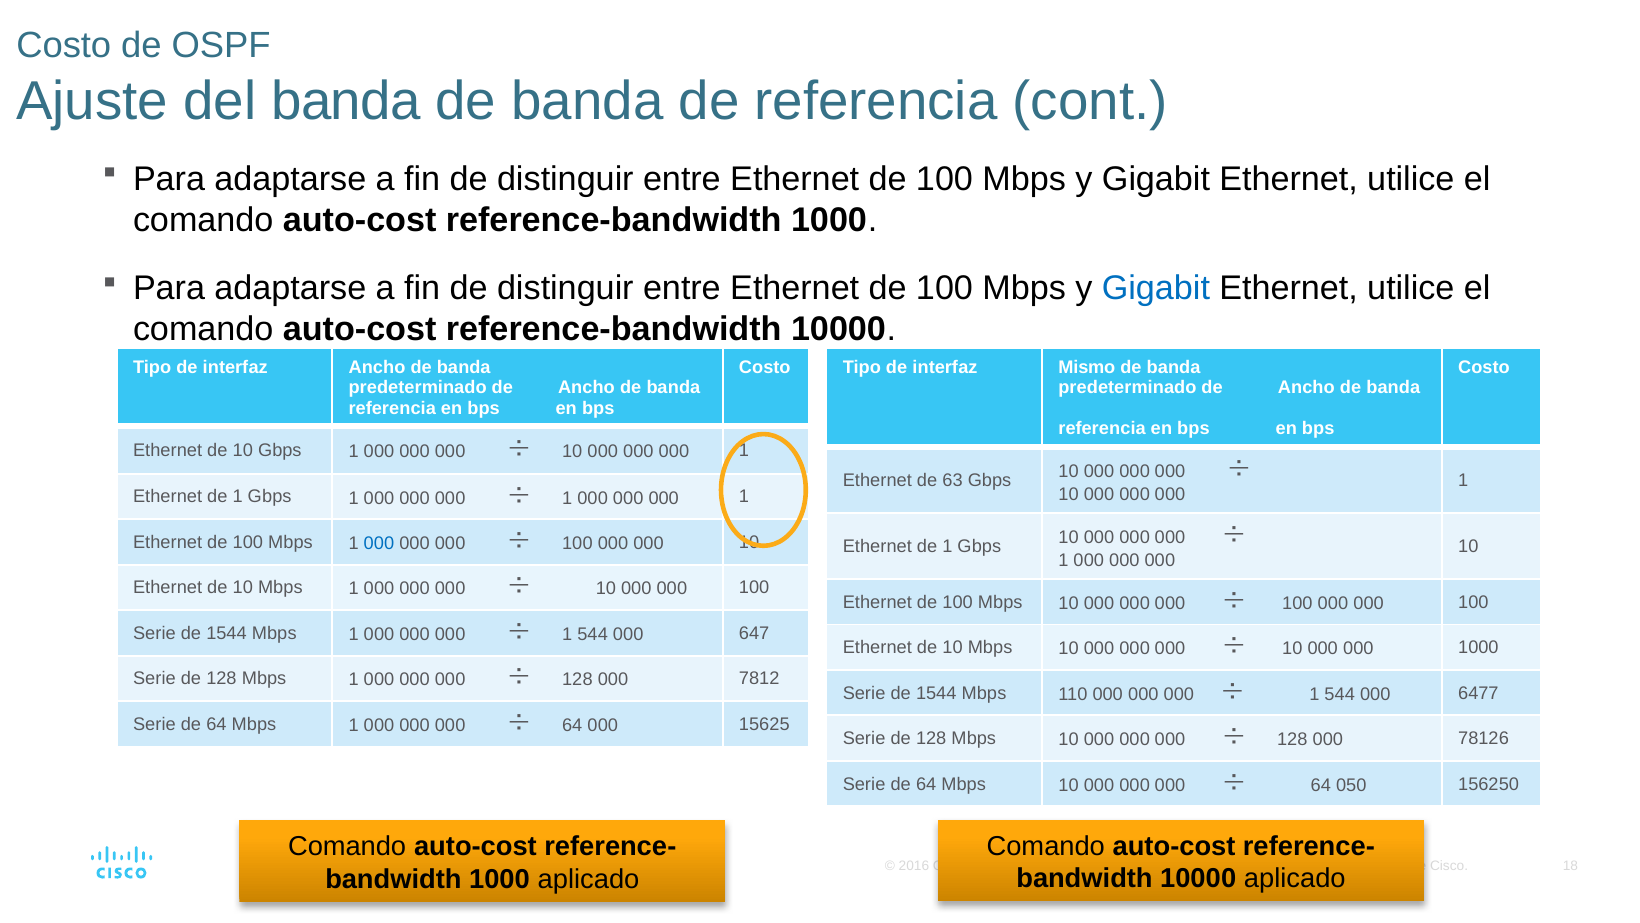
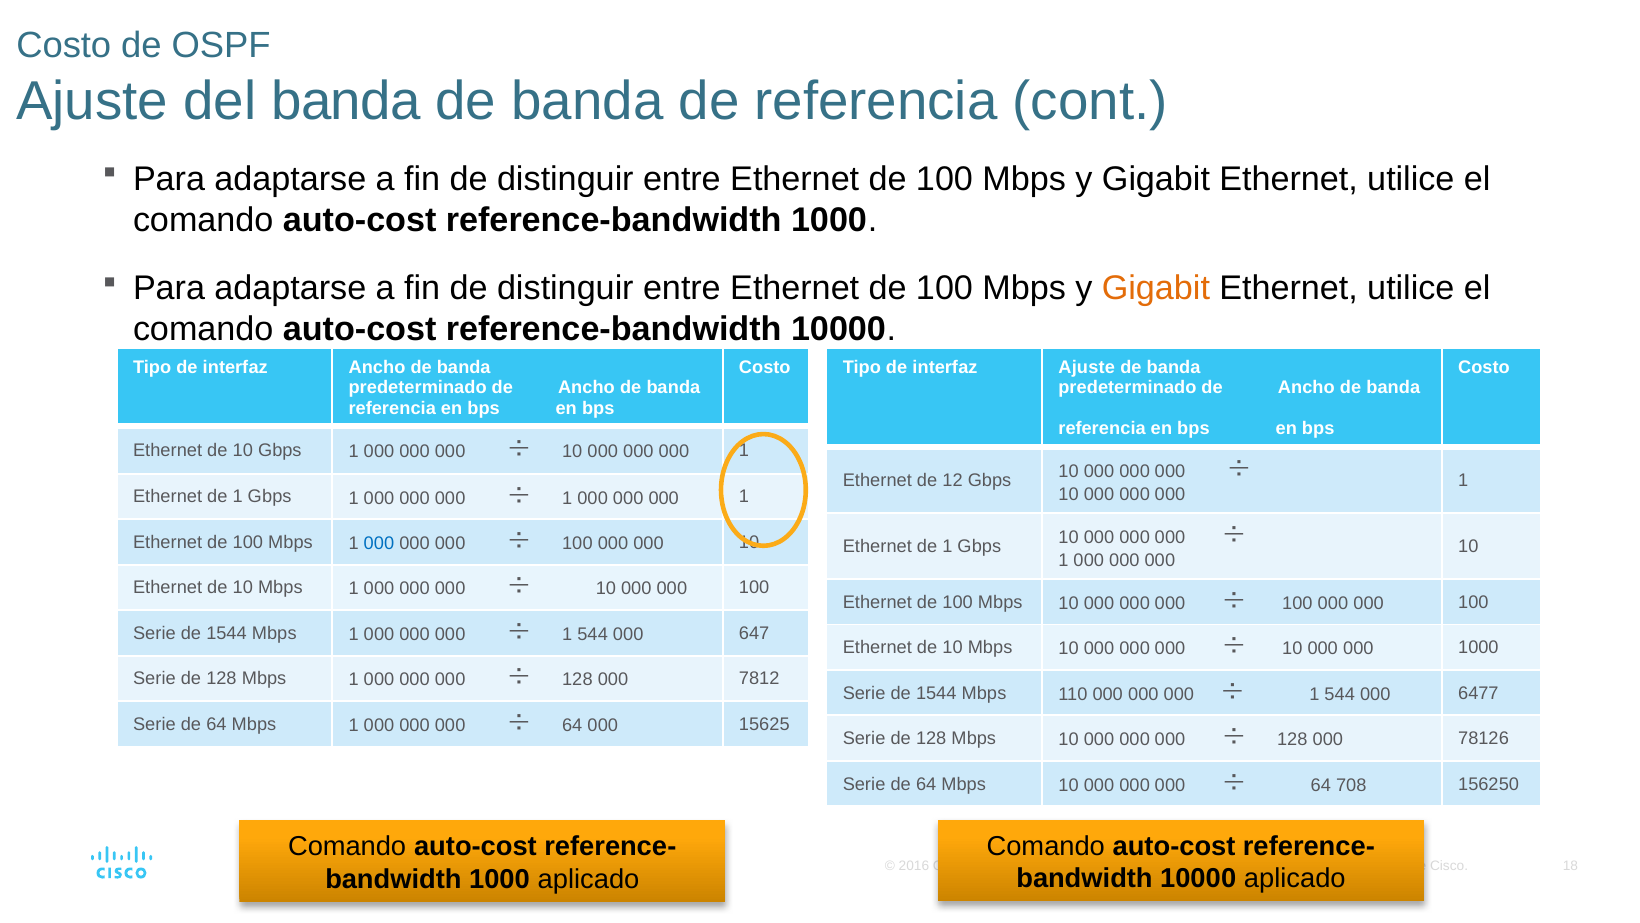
Gigabit colour: blue -> orange (1156, 288)
interfaz Mismo: Mismo -> Ajuste (1087, 367)
63: 63 -> 12 (953, 480)
050: 050 -> 708 (1351, 785)
